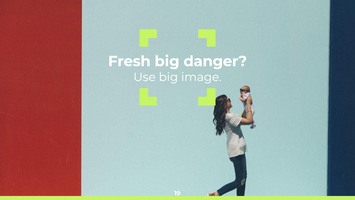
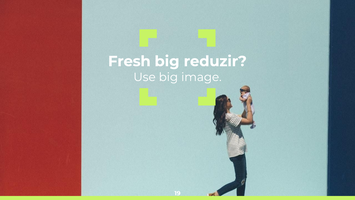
danger: danger -> reduzir (215, 61)
